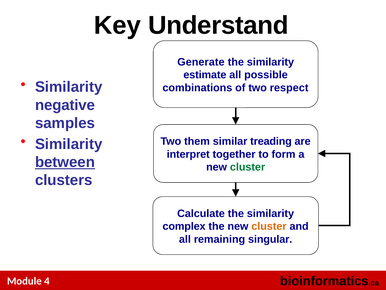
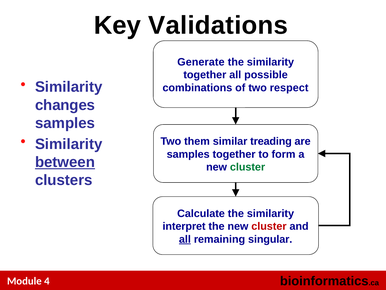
Understand: Understand -> Validations (218, 25)
estimate: estimate -> together (205, 75)
negative: negative -> changes (65, 105)
interpret: interpret -> samples (188, 154)
complex: complex -> interpret (184, 226)
cluster colour: orange -> red (269, 226)
all underline: none -> present (185, 239)
